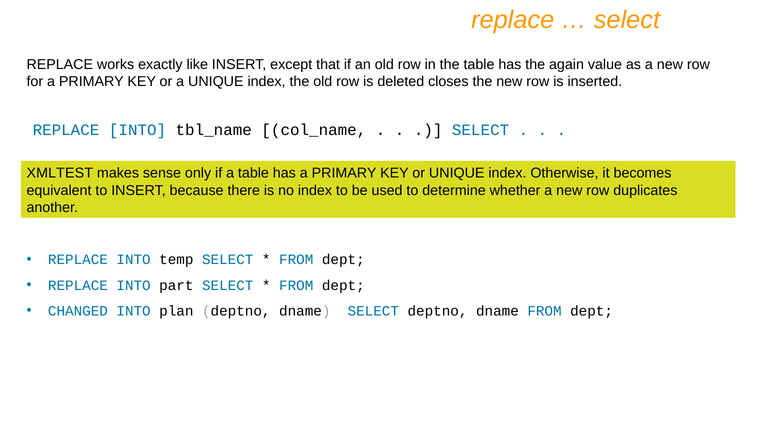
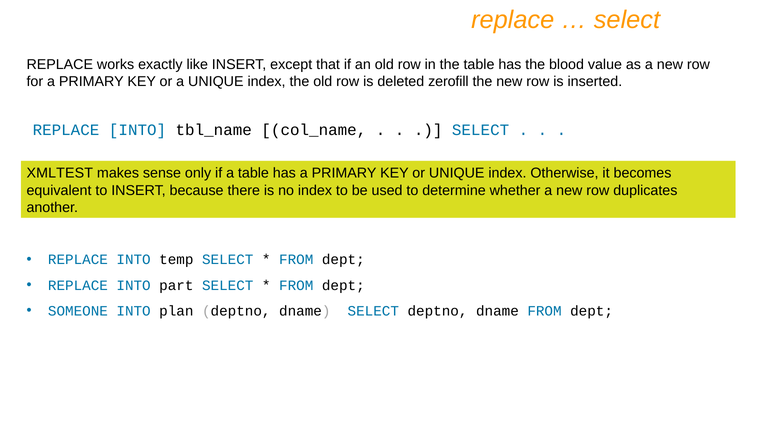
again: again -> blood (567, 65)
closes: closes -> zerofill (448, 82)
CHANGED: CHANGED -> SOMEONE (78, 311)
